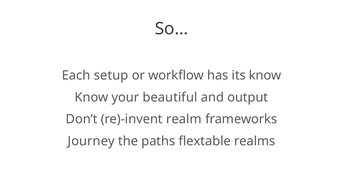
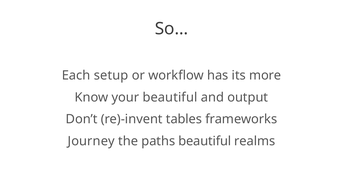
its know: know -> more (265, 75)
realm: realm -> tables (184, 119)
paths flextable: flextable -> beautiful (205, 141)
